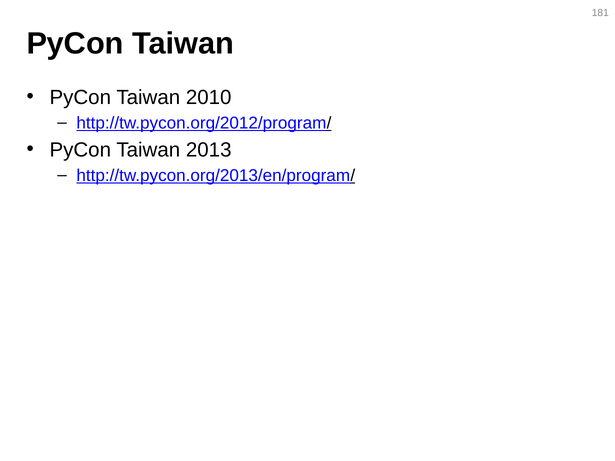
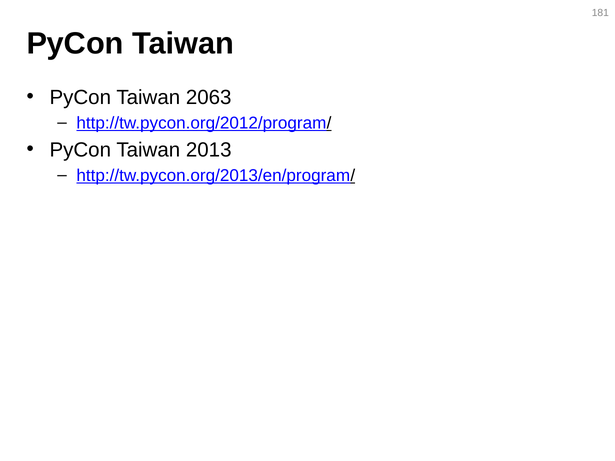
2010: 2010 -> 2063 (209, 97)
